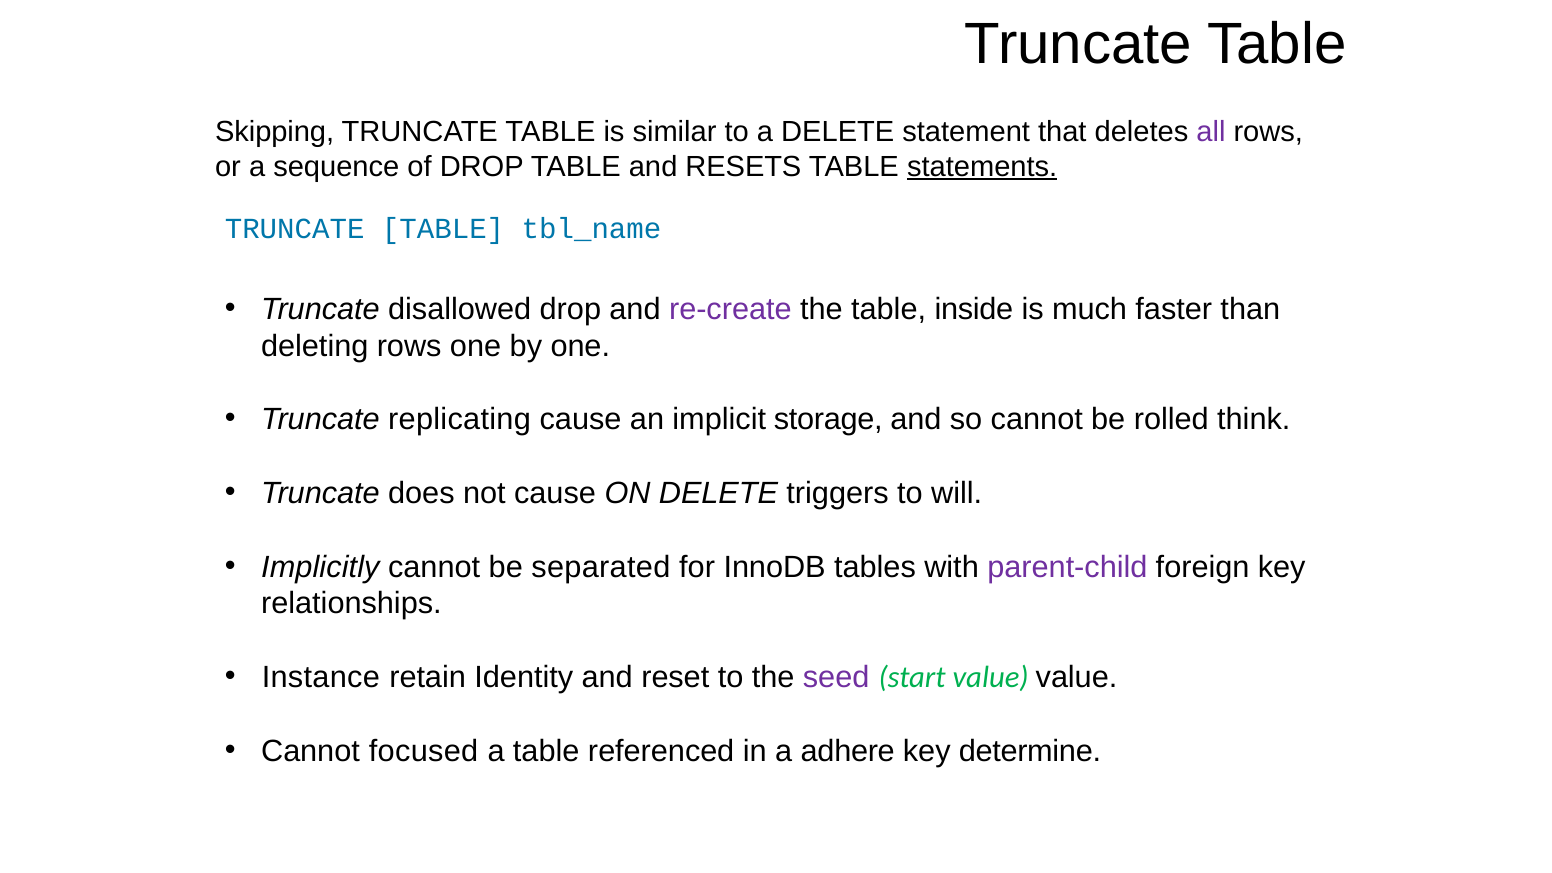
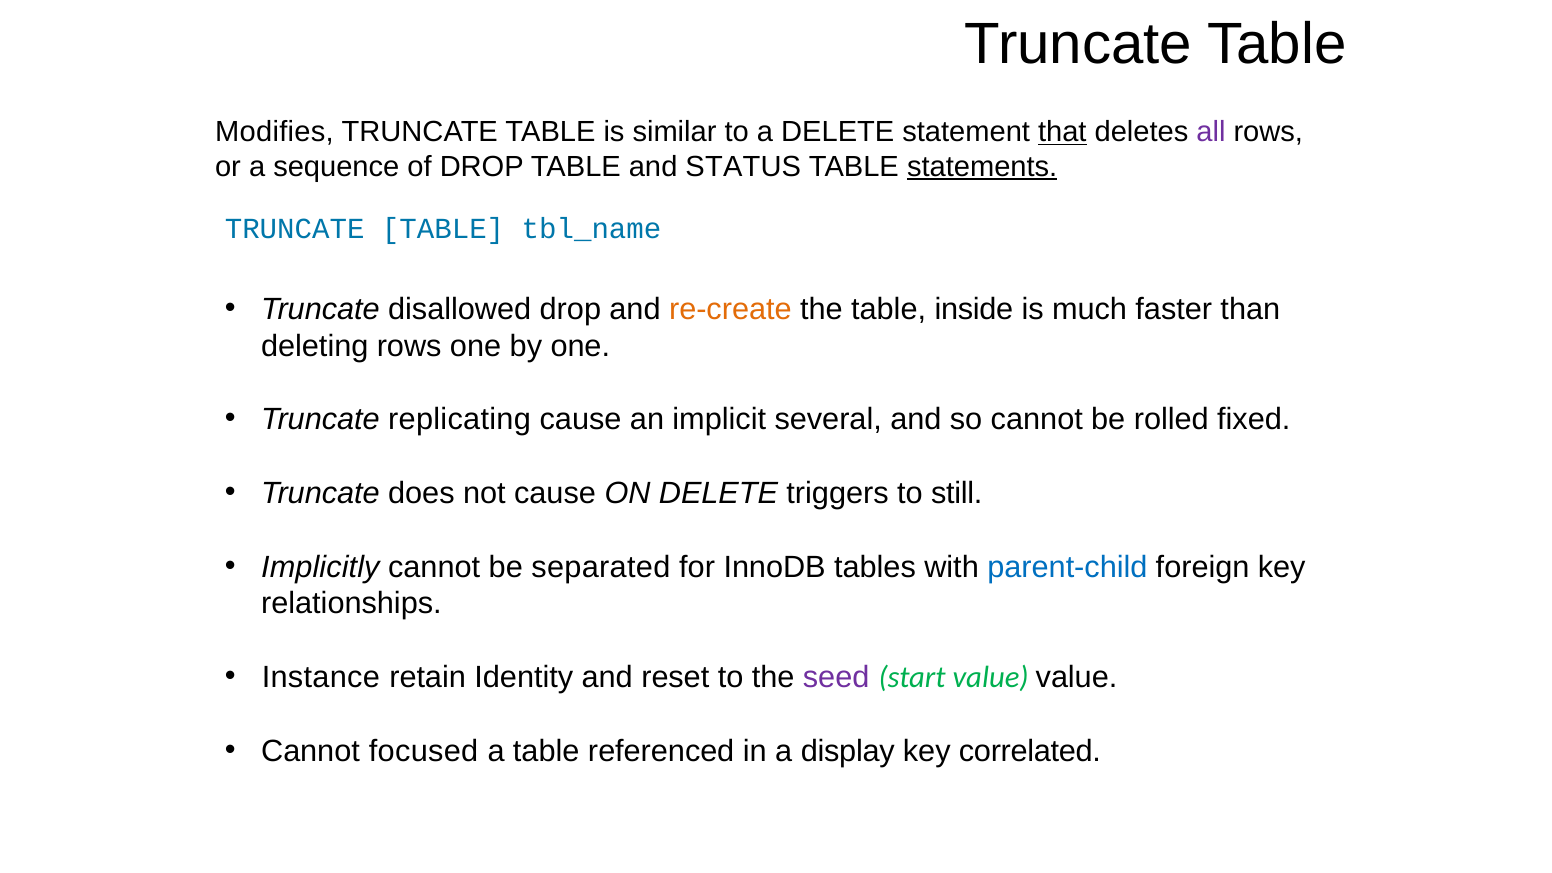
Skipping: Skipping -> Modifies (274, 132)
that underline: none -> present (1062, 132)
RESETS: RESETS -> STATUS (743, 167)
re-create colour: purple -> orange (730, 309)
storage: storage -> several (828, 420)
think: think -> fixed (1254, 420)
will: will -> still (957, 493)
parent-child colour: purple -> blue (1067, 567)
adhere: adhere -> display (848, 751)
determine: determine -> correlated (1030, 751)
